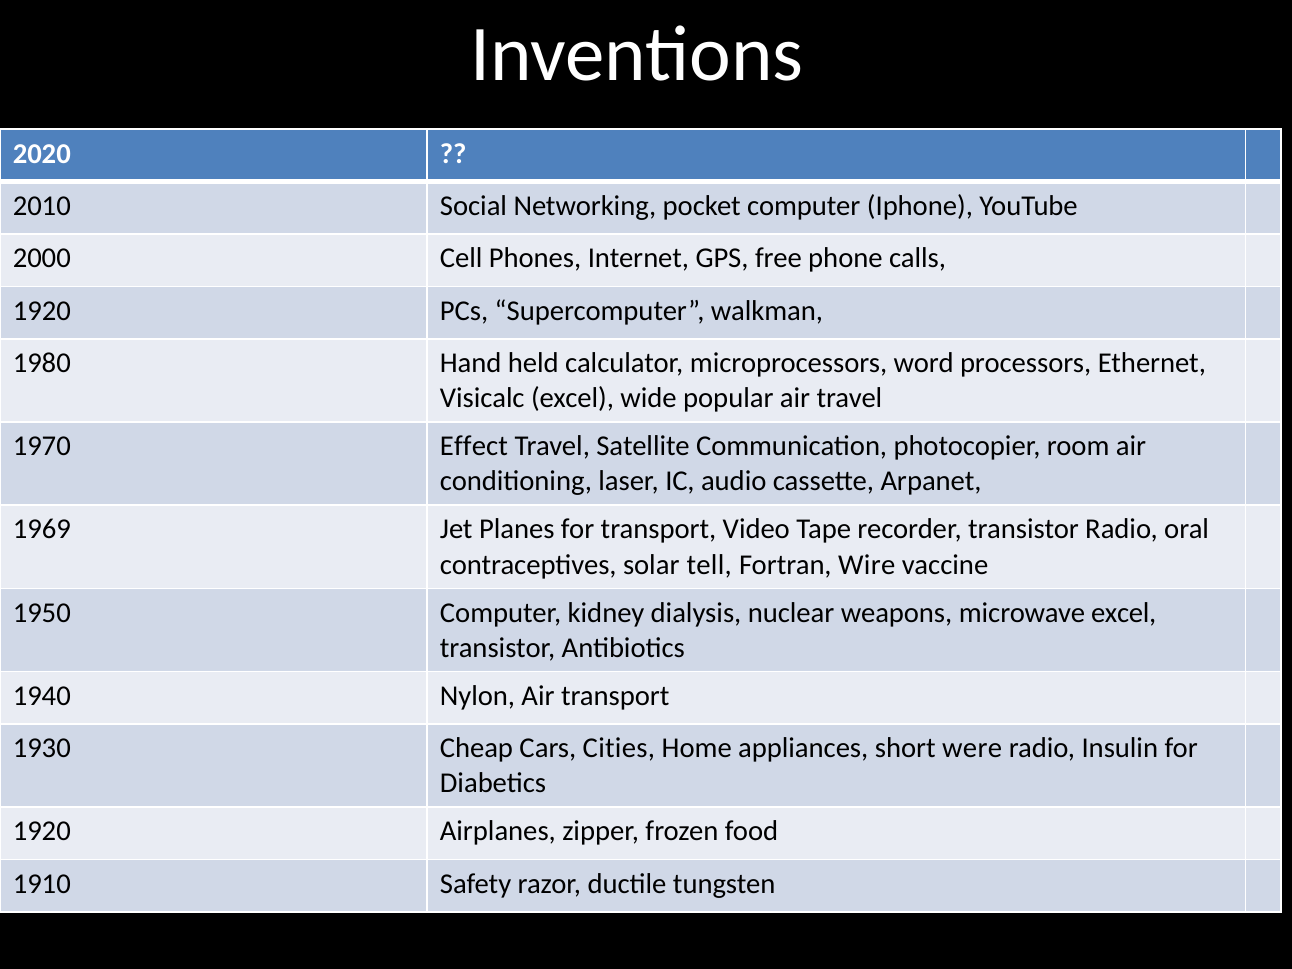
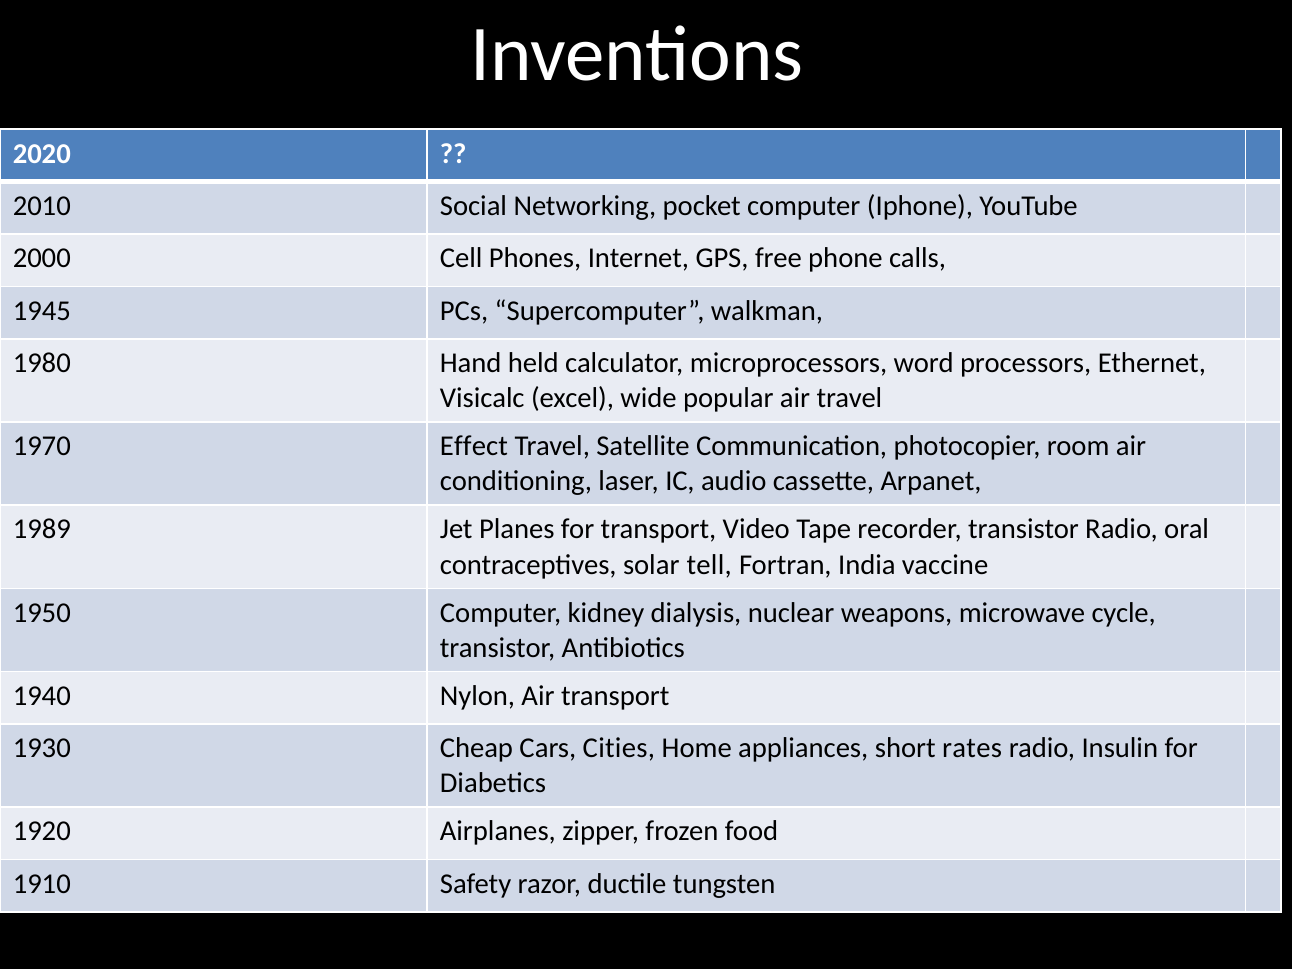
1920: 1920 -> 1945 (42, 311)
1969: 1969 -> 1989 (42, 529)
Wire: Wire -> India (867, 565)
microwave excel: excel -> cycle (1124, 613)
were: were -> rates (972, 748)
